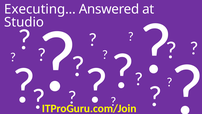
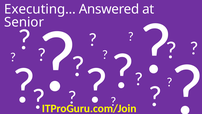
Studio: Studio -> Senior (24, 22)
